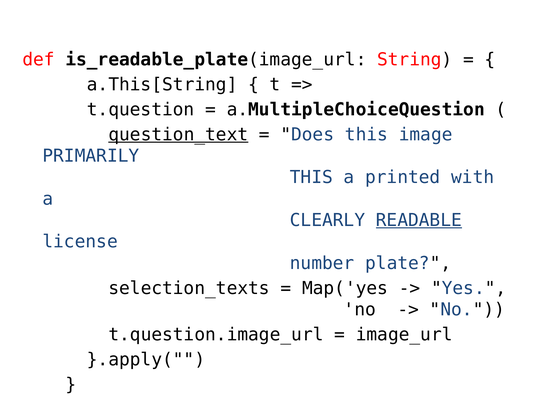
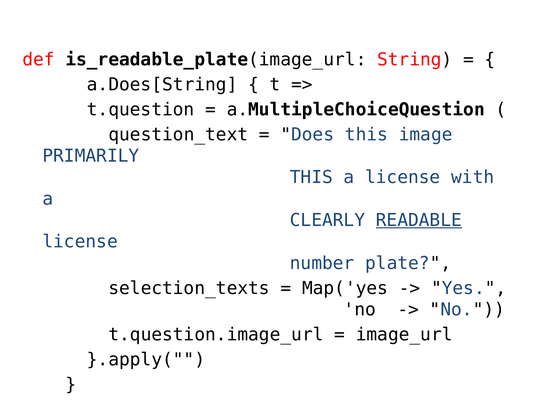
a.This[String: a.This[String -> a.Does[String (162, 84)
question_text underline: present -> none (178, 134)
a printed: printed -> license (403, 177)
